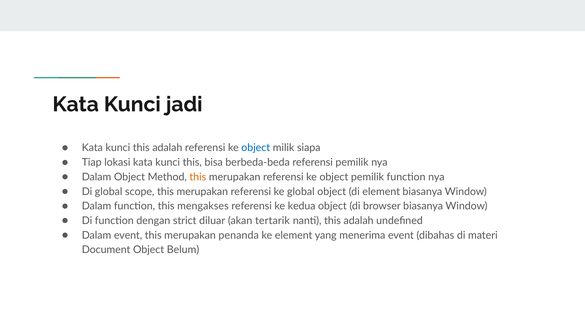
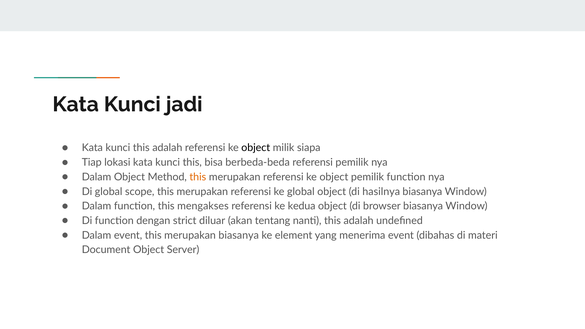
object colour: blue -> black (256, 148)
di element: element -> hasilnya (381, 192)
tertarik: tertarik -> tentang (273, 221)
merupakan penanda: penanda -> biasanya (239, 235)
Belum: Belum -> Server (183, 250)
